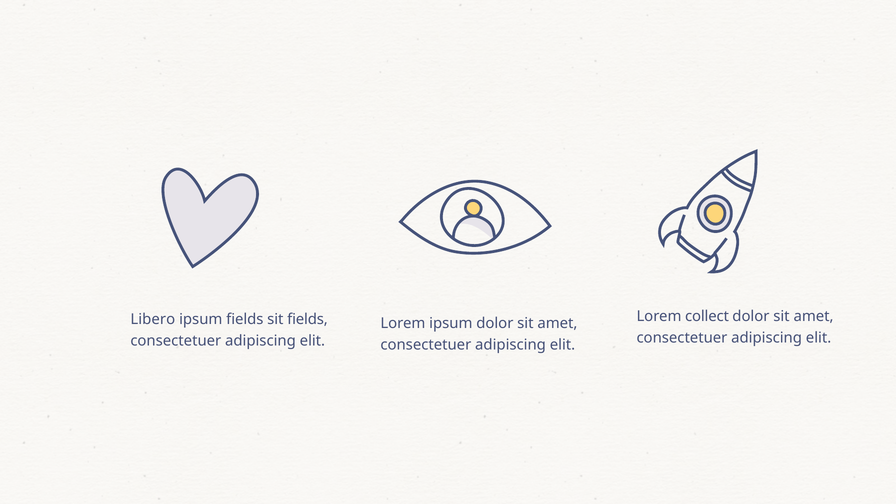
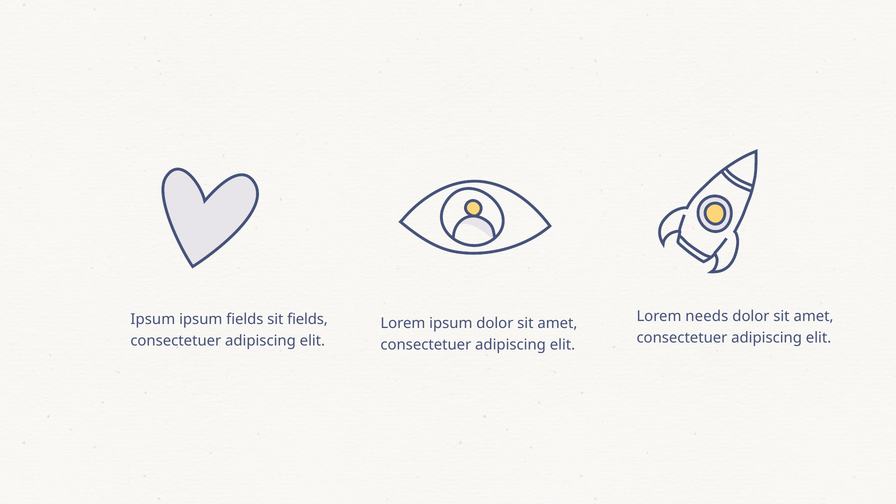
collect: collect -> needs (707, 316)
Libero: Libero -> Ipsum (153, 320)
